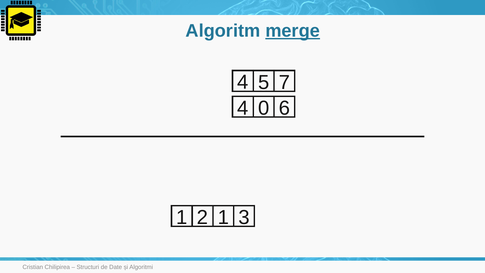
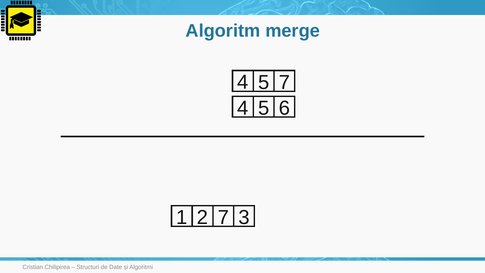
merge underline: present -> none (293, 31)
0: 0 -> 5 (264, 108)
1 1: 1 -> 7 (223, 217)
